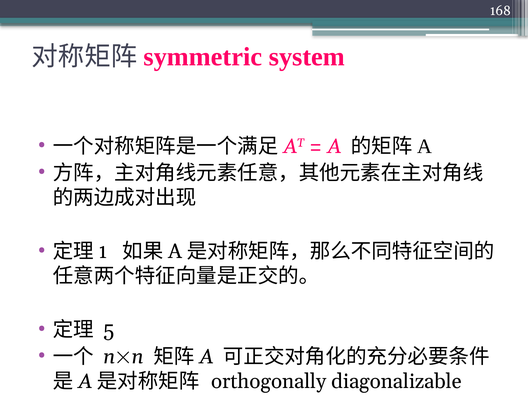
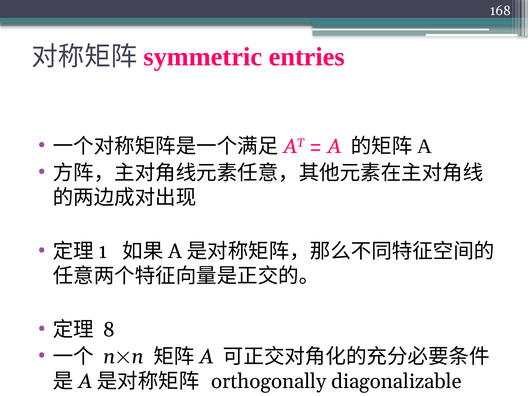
system: system -> entries (307, 57)
5: 5 -> 8 (109, 330)
